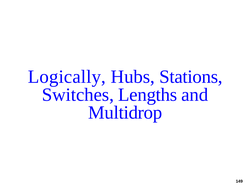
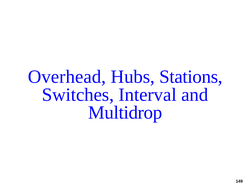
Logically: Logically -> Overhead (67, 77)
Lengths: Lengths -> Interval (148, 95)
